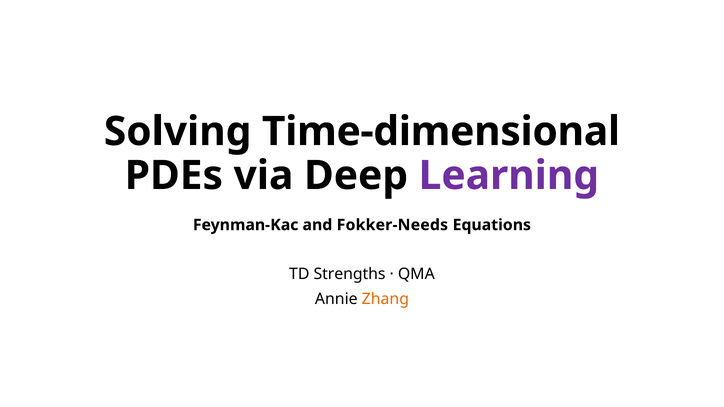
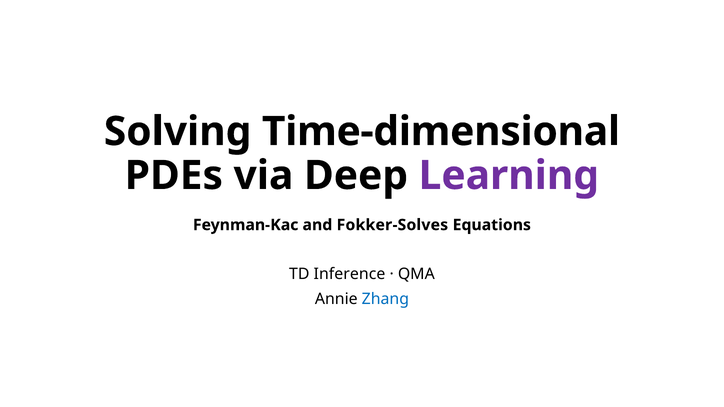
Fokker-Needs: Fokker-Needs -> Fokker-Solves (392, 225)
Strengths: Strengths -> Inference (349, 274)
Zhang colour: orange -> blue (385, 299)
